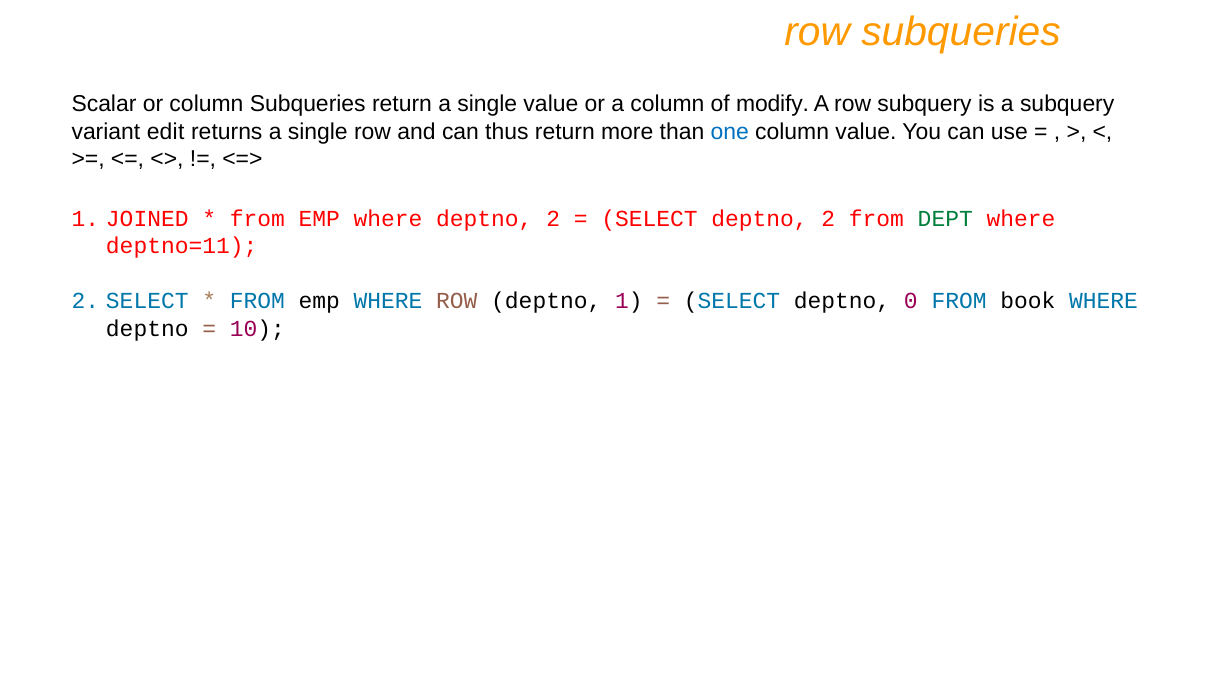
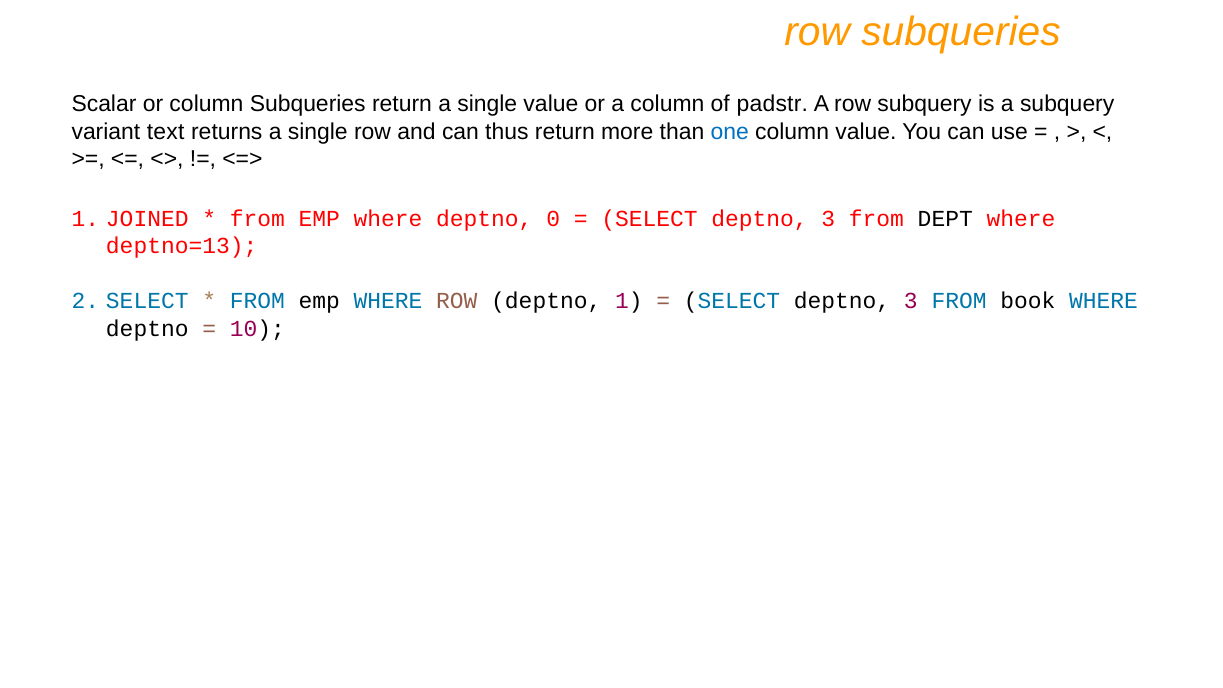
modify: modify -> padstr (772, 104)
edit: edit -> text (166, 131)
where deptno 2: 2 -> 0 (553, 219)
2: 2 -> 3 (828, 219)
DEPT colour: green -> black (945, 219)
deptno=11: deptno=11 -> deptno=13 (182, 246)
0: 0 -> 3 (911, 301)
